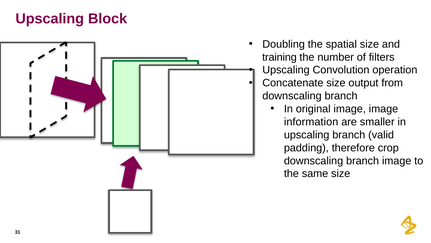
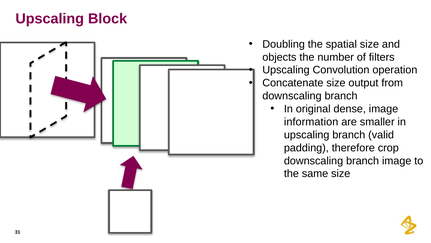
training: training -> objects (279, 57)
original image: image -> dense (350, 109)
